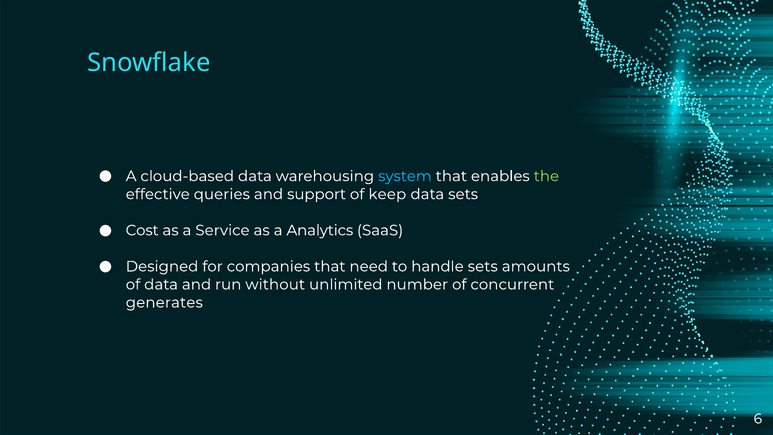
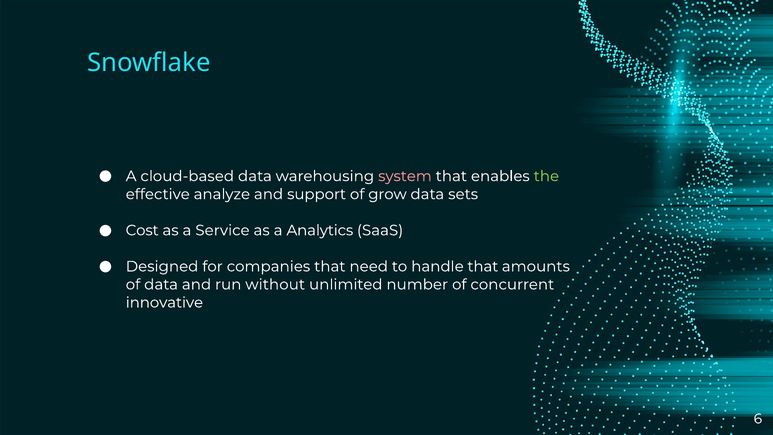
system colour: light blue -> pink (405, 176)
queries: queries -> analyze (222, 194)
keep: keep -> grow (387, 194)
handle sets: sets -> that (483, 266)
generates: generates -> innovative (164, 302)
